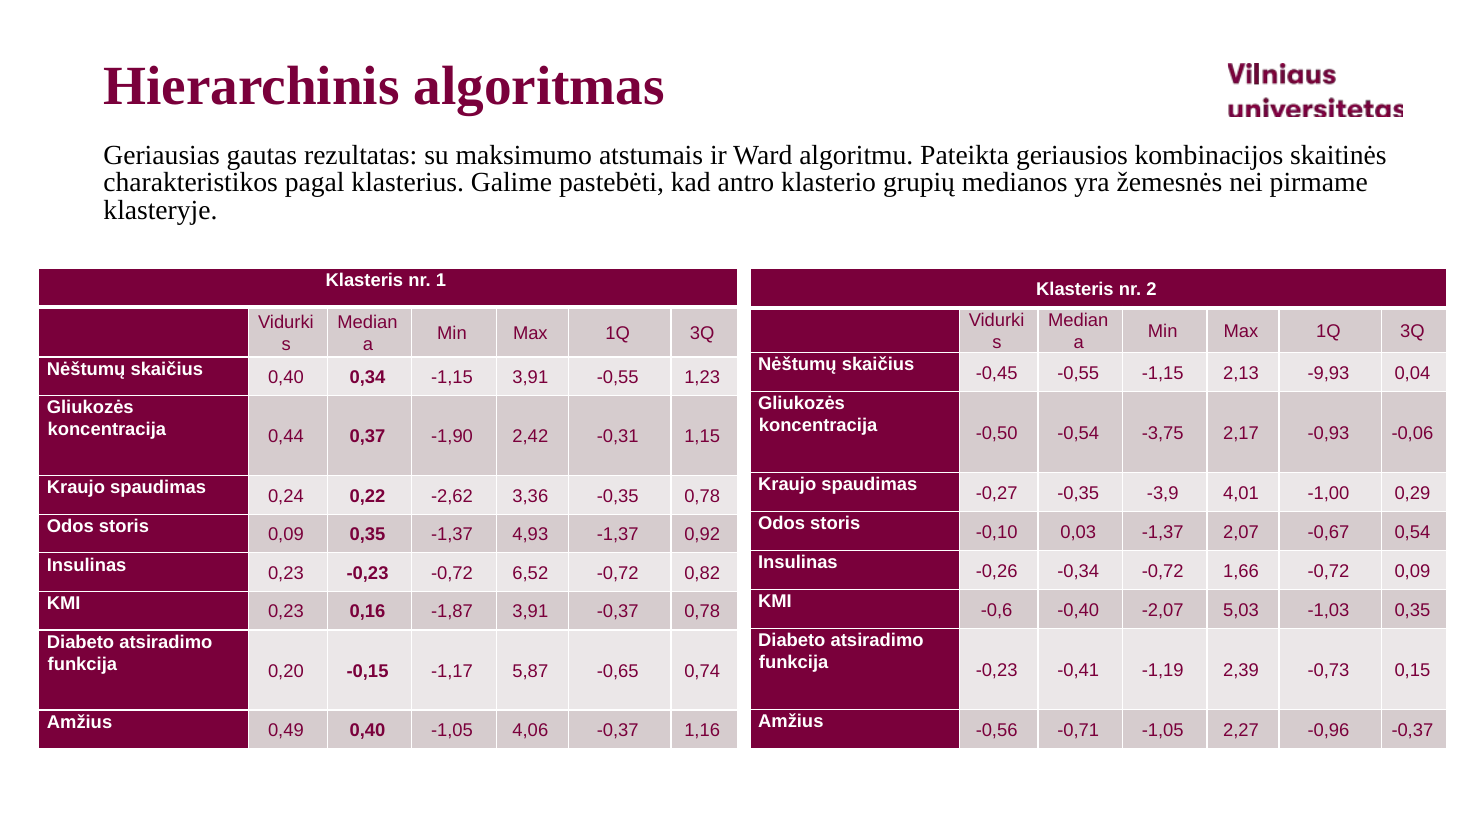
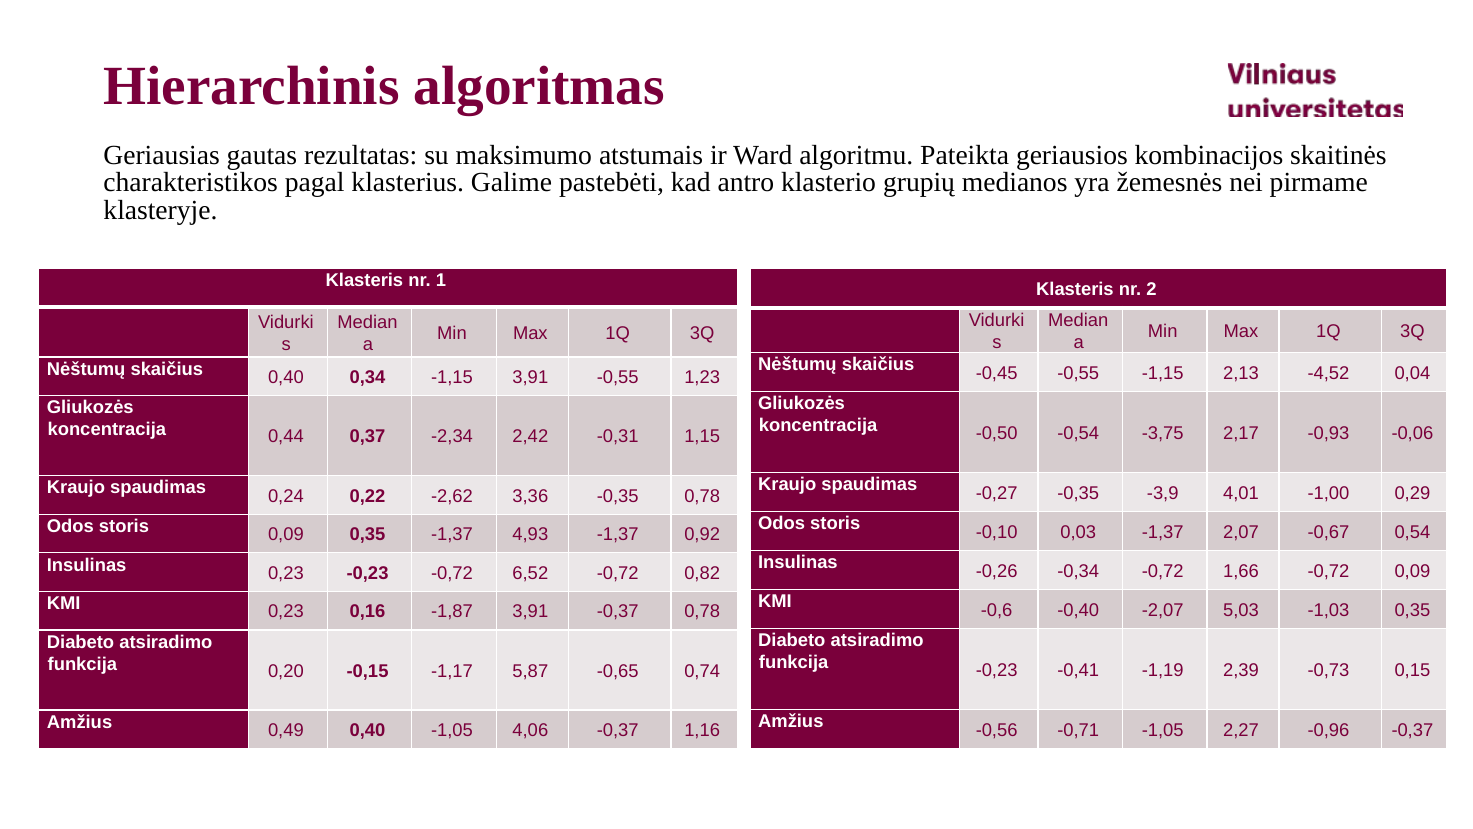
-9,93: -9,93 -> -4,52 (1328, 373)
-1,90: -1,90 -> -2,34 (452, 436)
